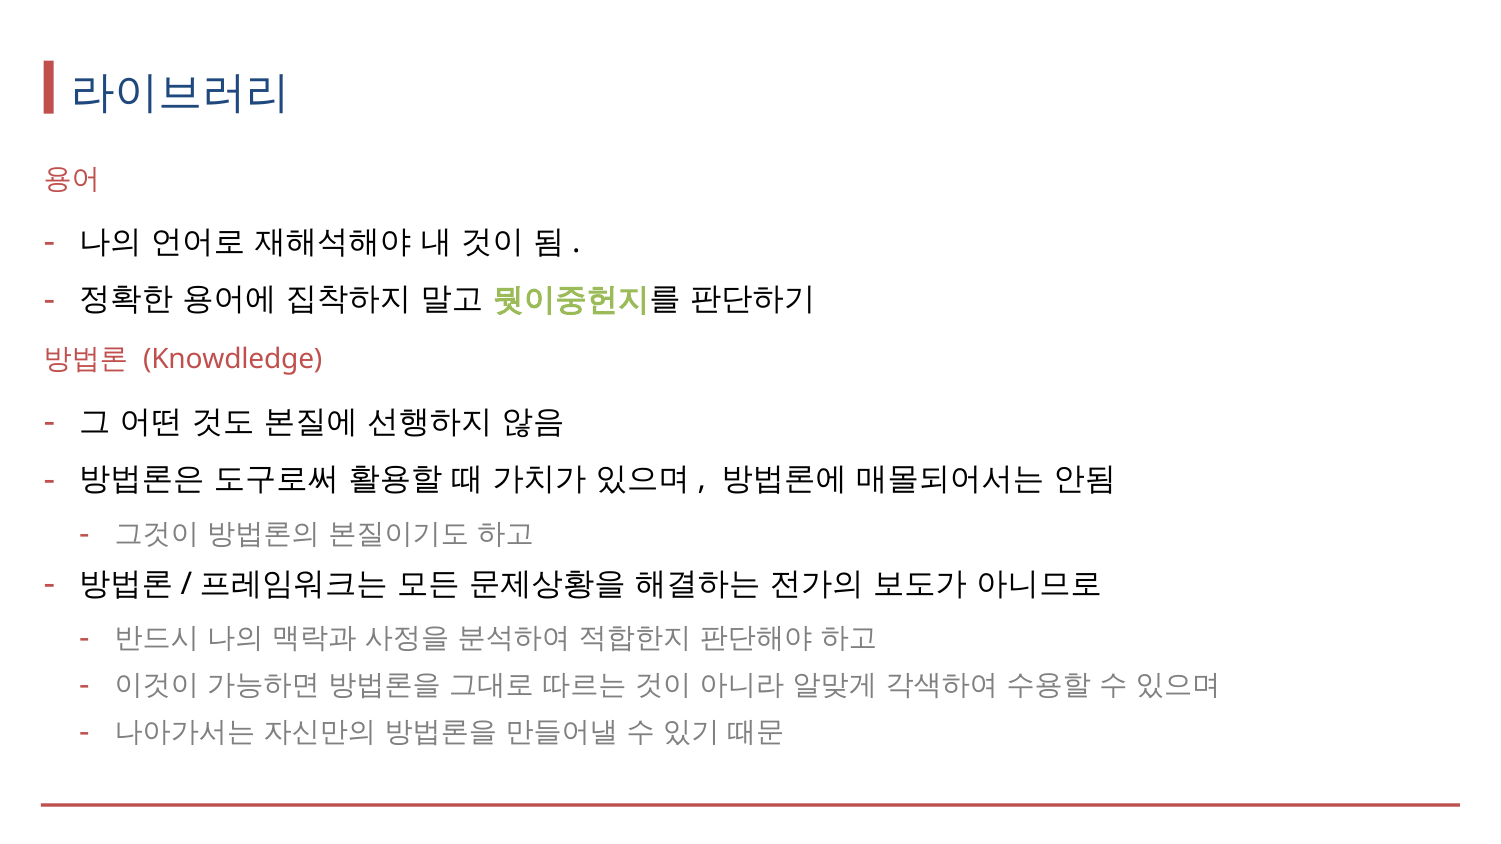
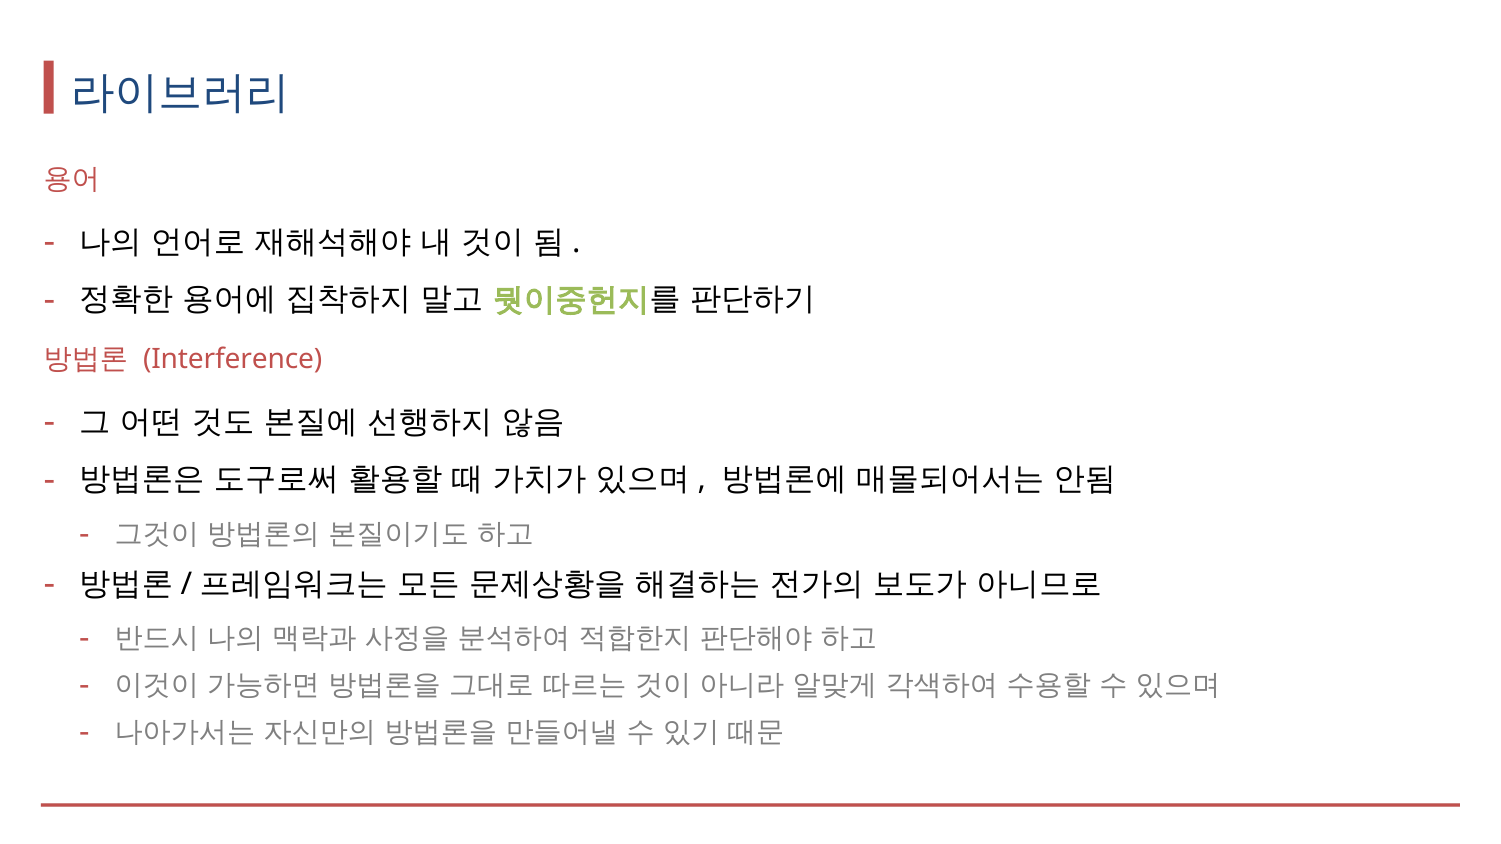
Knowdledge: Knowdledge -> Interference (233, 360)
